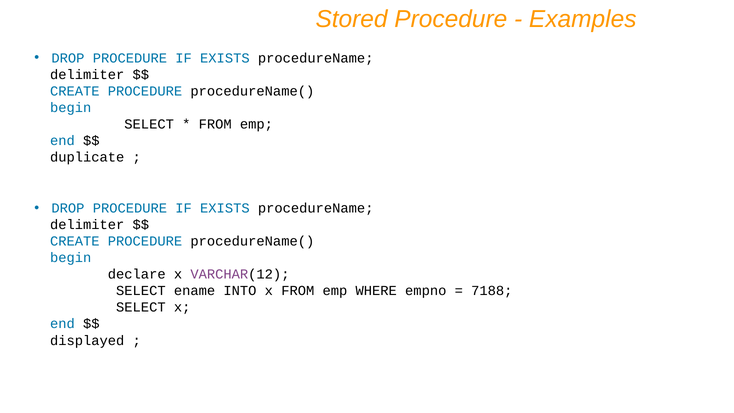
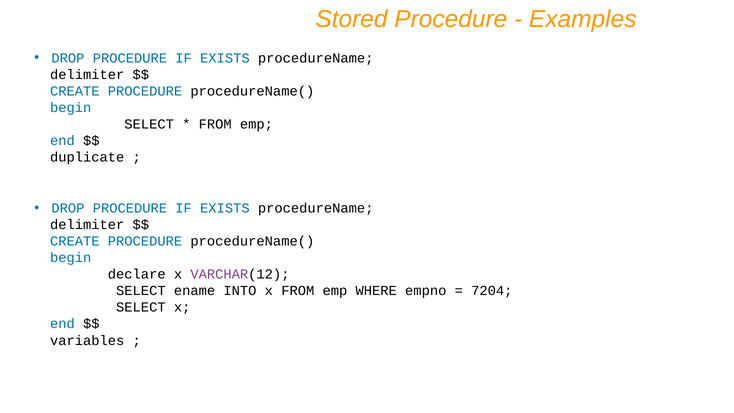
7188: 7188 -> 7204 (492, 291)
displayed: displayed -> variables (87, 340)
